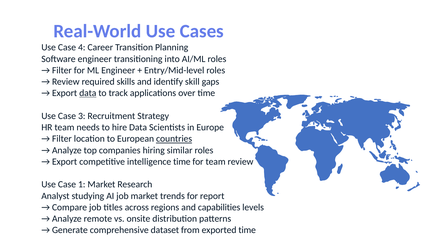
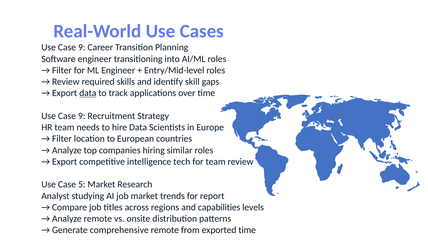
4: 4 -> 9 (82, 47)
3: 3 -> 9 (82, 116)
countries underline: present -> none (174, 139)
intelligence time: time -> tech (182, 161)
1: 1 -> 5 (82, 184)
comprehensive dataset: dataset -> remote (165, 230)
